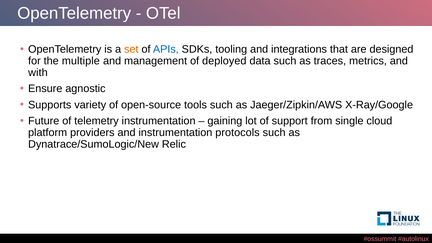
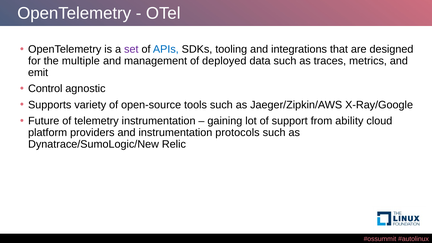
set colour: orange -> purple (131, 49)
with: with -> emit (38, 73)
Ensure: Ensure -> Control (45, 89)
single: single -> ability (349, 121)
